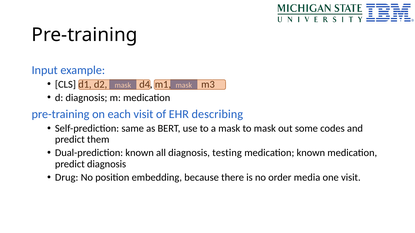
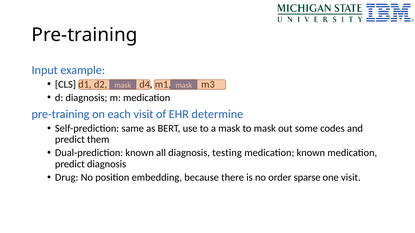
describing: describing -> determine (217, 114)
media: media -> sparse (307, 178)
